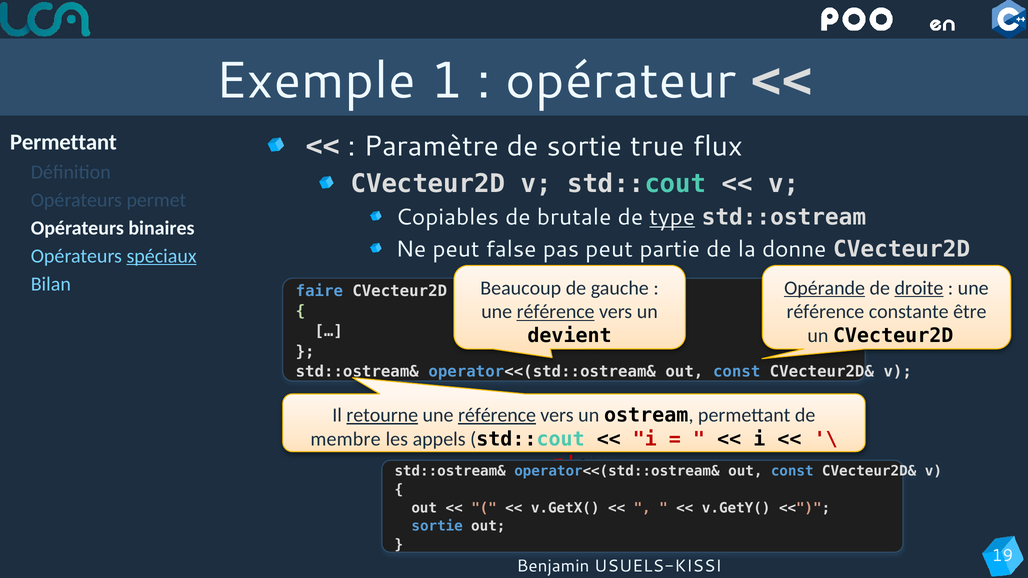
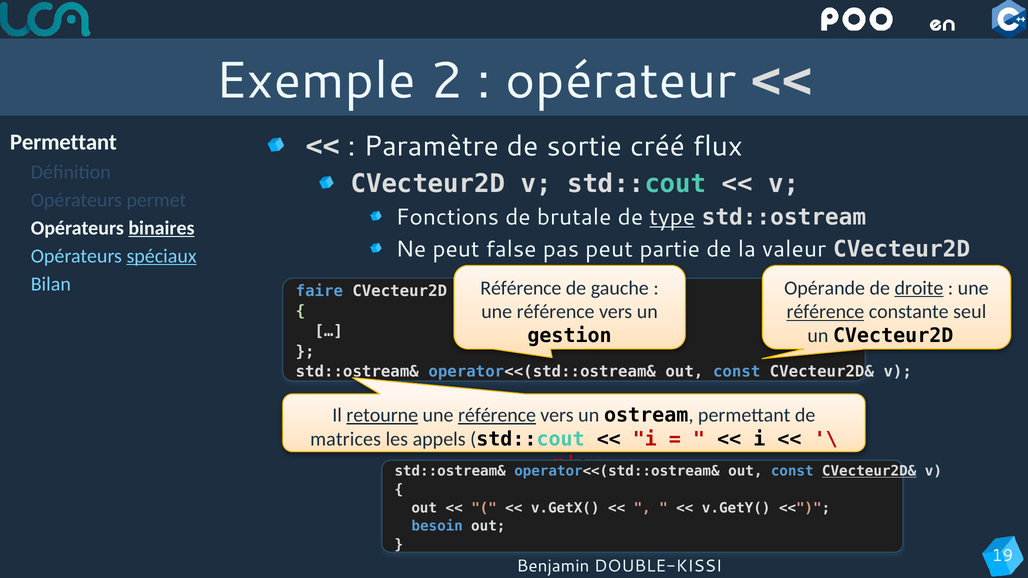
1: 1 -> 2 (446, 81)
true: true -> créé (658, 146)
Copiables: Copiables -> Fonctions (447, 217)
binaires underline: none -> present (161, 228)
donne: donne -> valeur (794, 249)
Beaucoup: Beaucoup -> Référence (521, 288)
Opérande underline: present -> none (825, 288)
référence underline: present -> none (556, 312)
référence underline: none -> present (825, 312)
être: être -> seul (970, 312)
devient: devient -> gestion (570, 336)
membre: membre -> matrices (346, 439)
CVecteur2D& underline: none -> present (869, 471)
sortie: sortie -> besoin (437, 526)
USUELS-KISSI: USUELS-KISSI -> DOUBLE-KISSI (658, 567)
